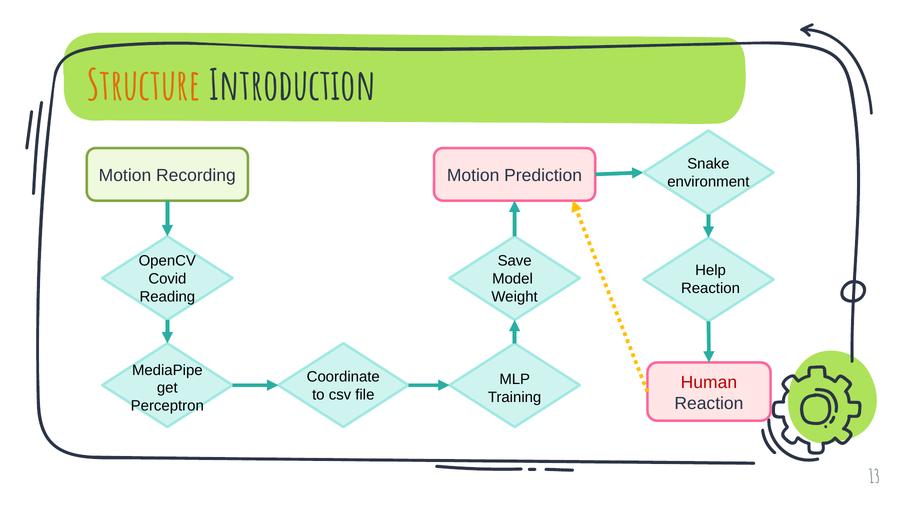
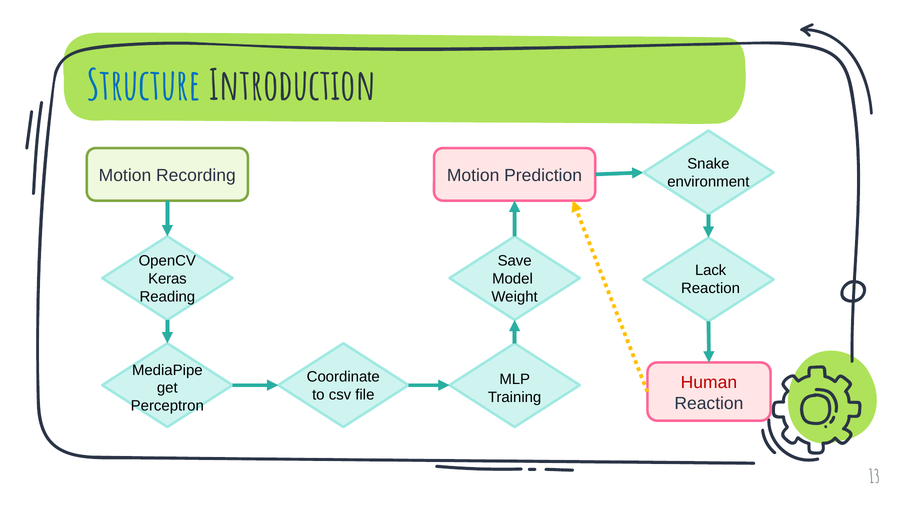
Structure colour: orange -> blue (144, 86)
Help: Help -> Lack (711, 270)
Covid: Covid -> Keras (167, 278)
